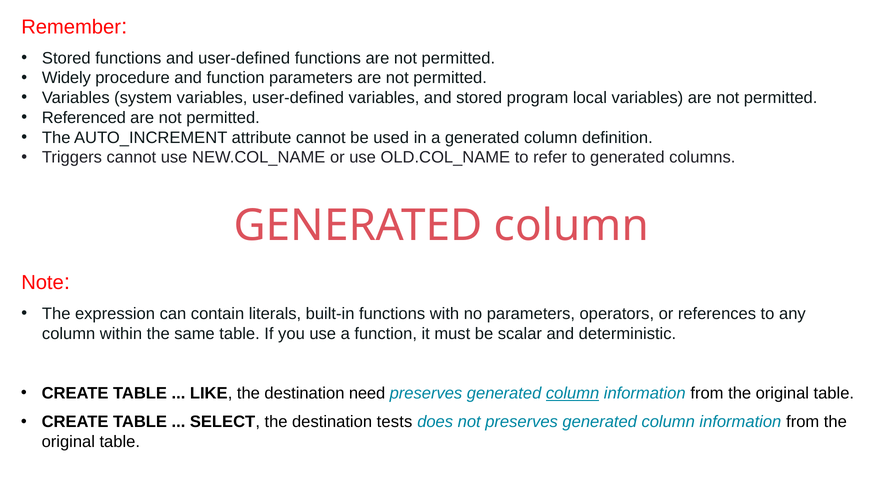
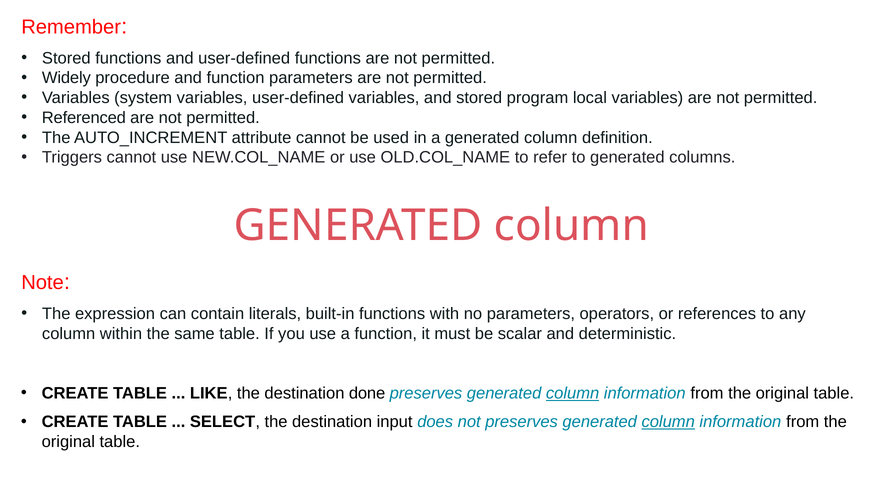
need: need -> done (367, 393)
tests: tests -> input (395, 422)
column underline: none -> present (668, 422)
